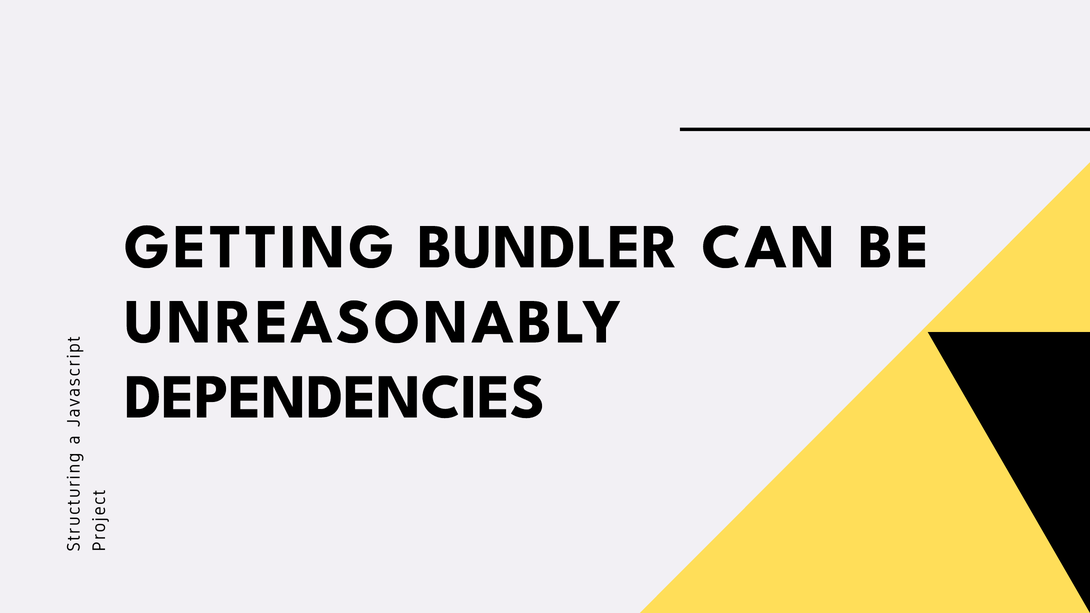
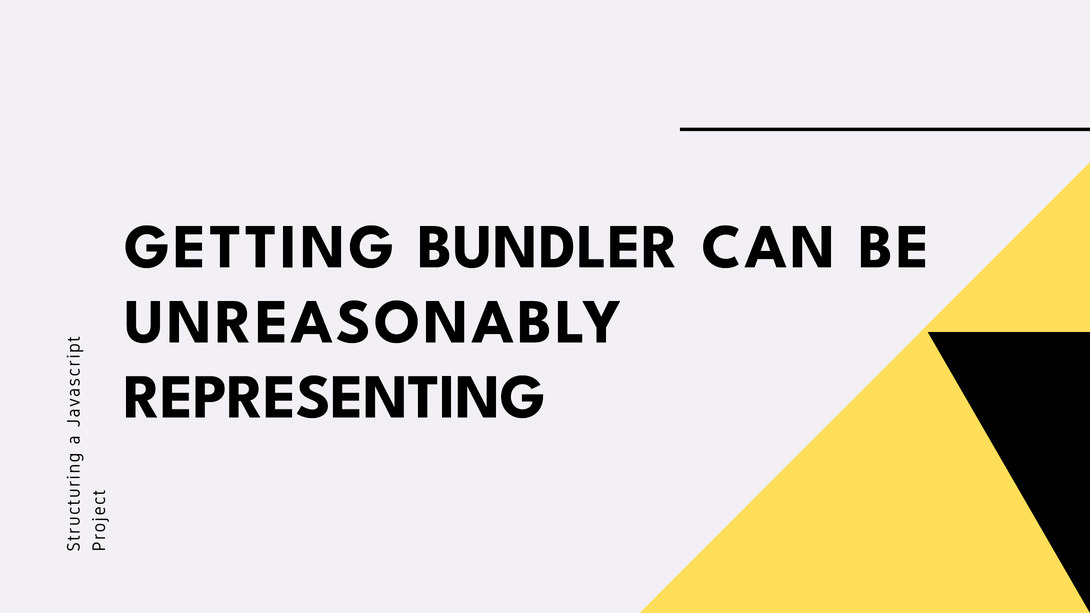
DEPENDENCIES: DEPENDENCIES -> REPRESENTING (335, 397)
